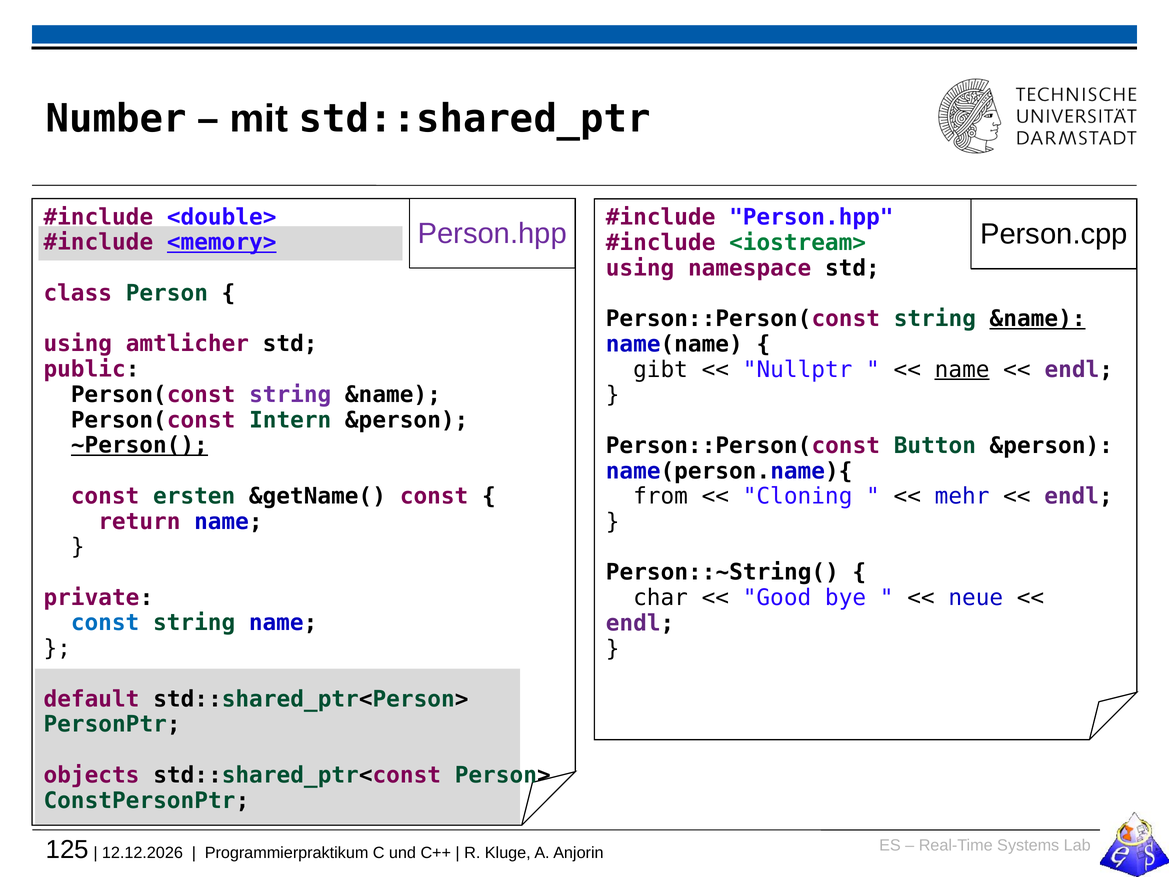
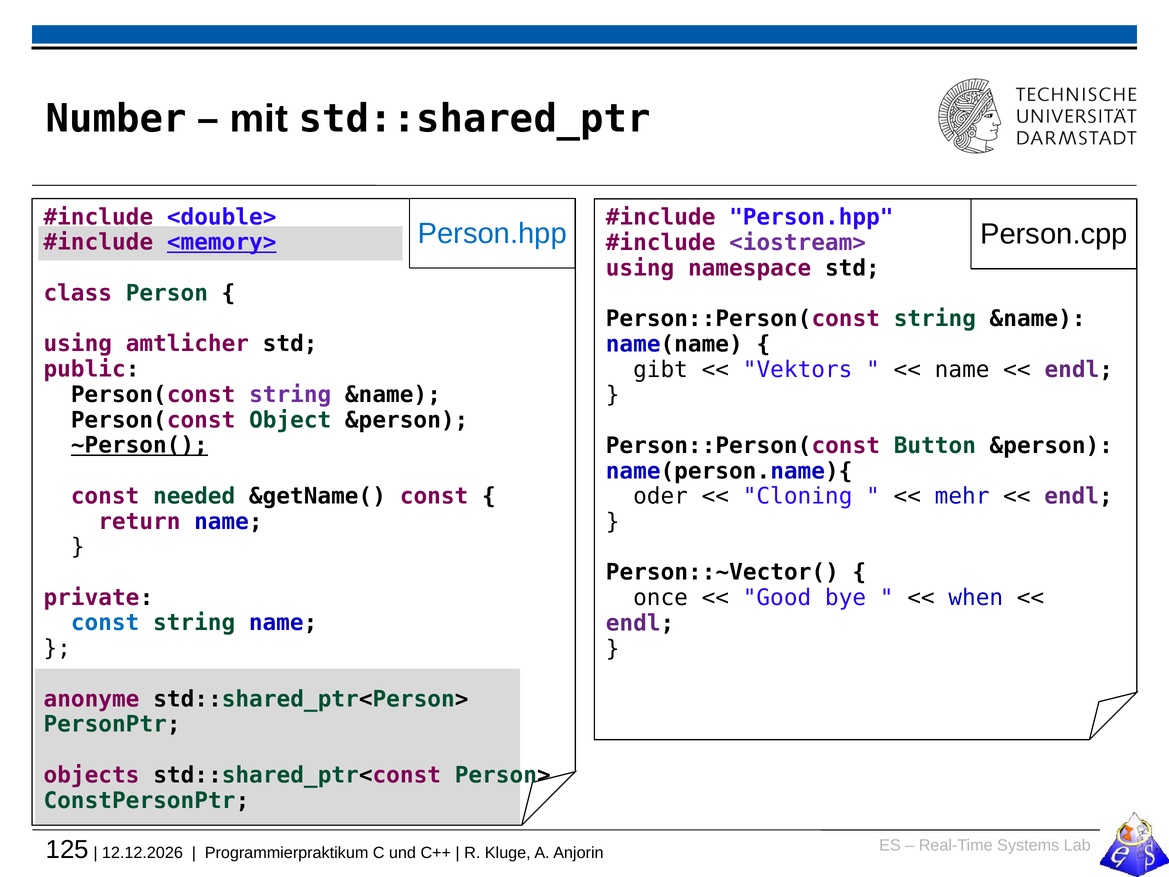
Person.hpp colour: purple -> blue (492, 233)
<iostream> colour: green -> purple (798, 243)
&name underline: present -> none (1038, 319)
Nullptr: Nullptr -> Vektors (798, 369)
name underline: present -> none (962, 369)
Intern: Intern -> Object (290, 420)
ersten: ersten -> needed (194, 496)
from: from -> oder (661, 496)
Person::~String(: Person::~String( -> Person::~Vector( (722, 572)
char: char -> once (661, 598)
neue: neue -> when (976, 598)
default: default -> anonyme (91, 699)
